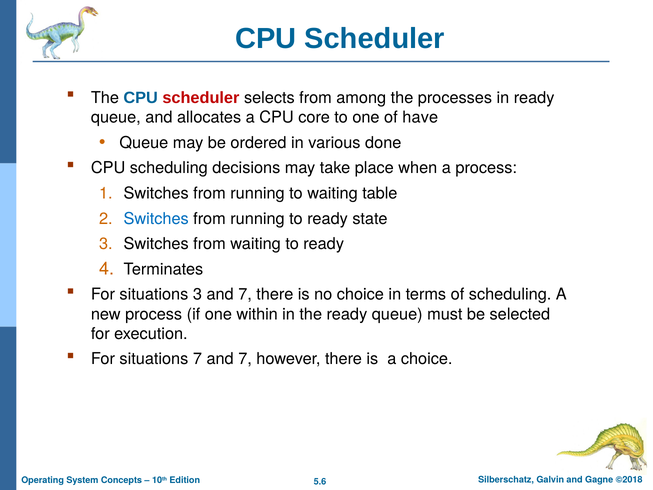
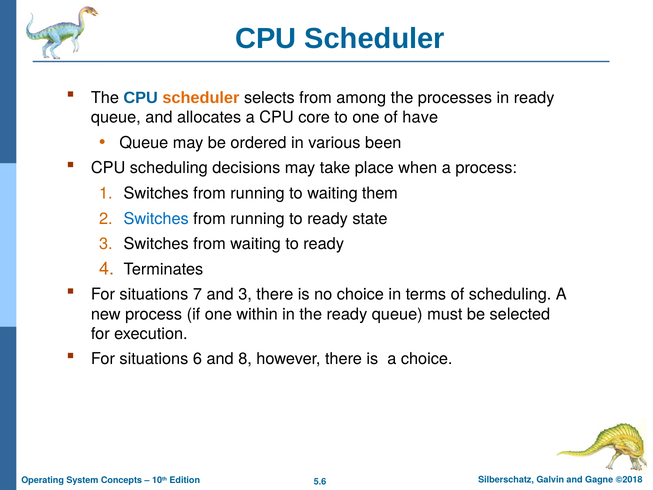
scheduler colour: red -> orange (201, 98)
done: done -> been (383, 143)
table: table -> them (380, 193)
situations 3: 3 -> 7 (197, 294)
7: 7 -> 3 (245, 294)
situations 7: 7 -> 6 (197, 359)
7: 7 -> 8 (245, 359)
